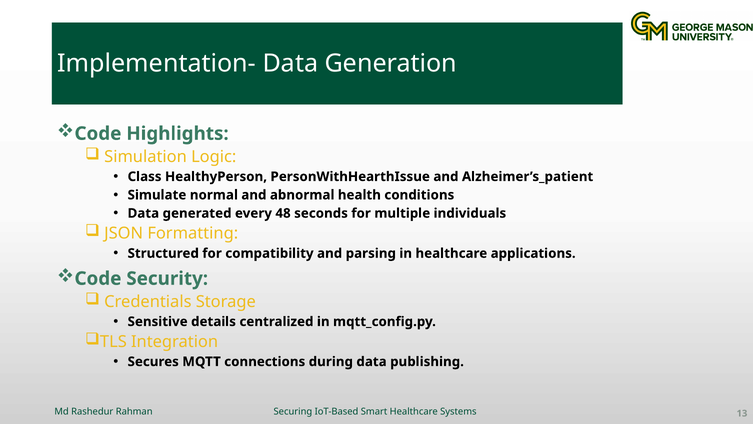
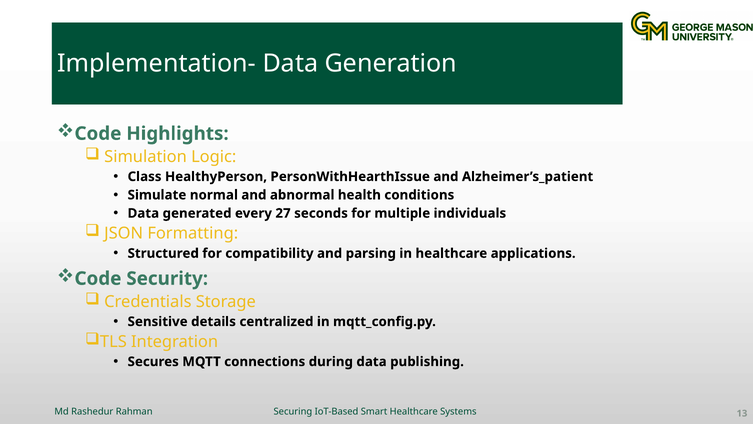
48: 48 -> 27 (283, 213)
